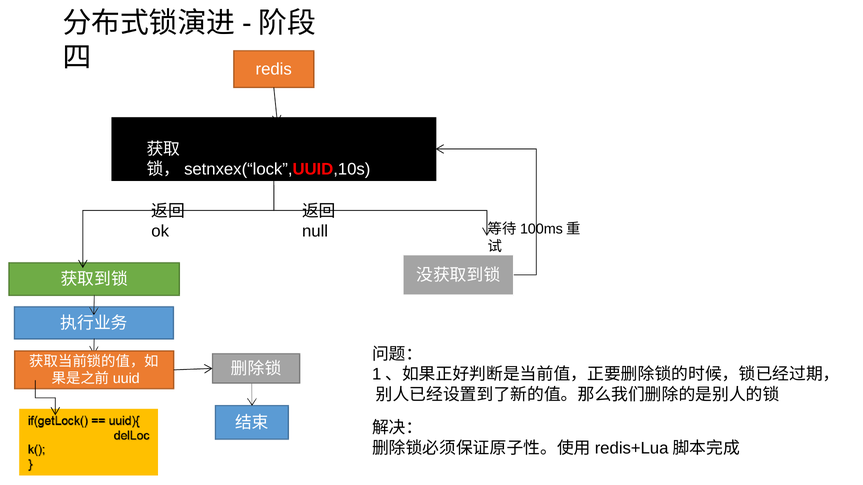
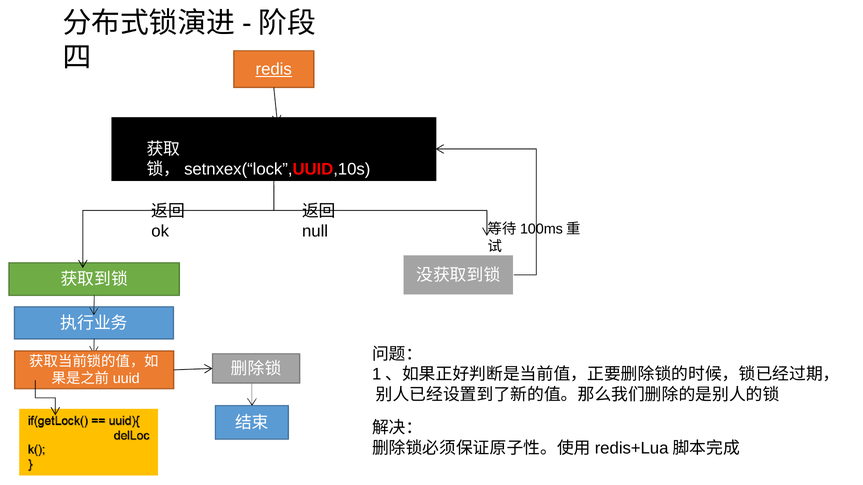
redis underline: none -> present (274, 69)
